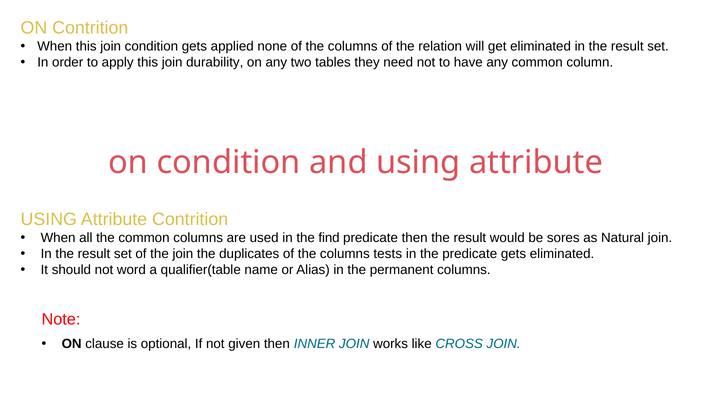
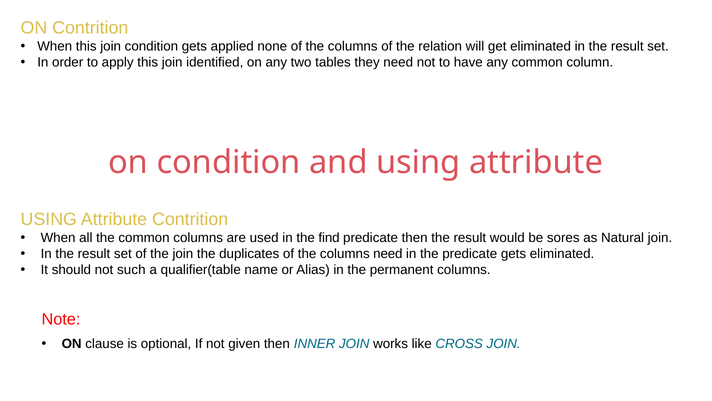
durability: durability -> identified (215, 62)
columns tests: tests -> need (388, 254)
word: word -> such (131, 270)
